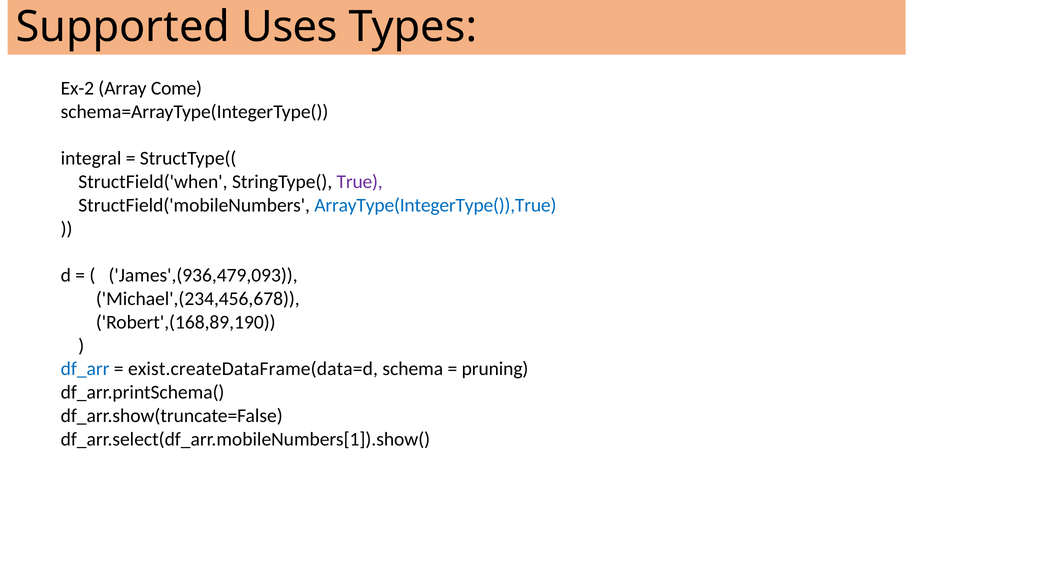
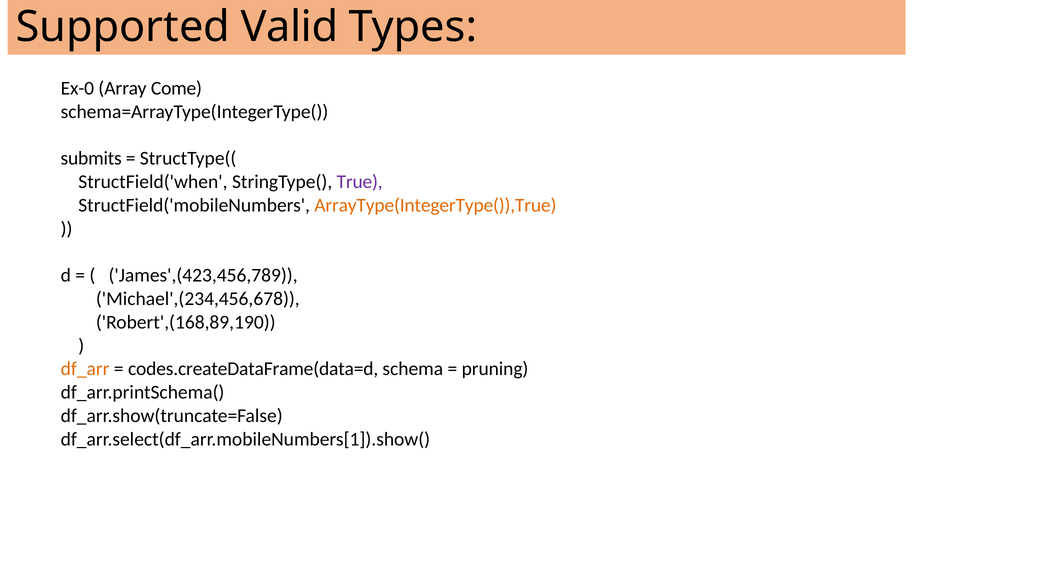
Uses: Uses -> Valid (290, 27)
Ex-2: Ex-2 -> Ex-0 (77, 88)
integral: integral -> submits (91, 159)
ArrayType(IntegerType()),True colour: blue -> orange (435, 205)
James',(936,479,093: James',(936,479,093 -> James',(423,456,789 (203, 276)
df_arr colour: blue -> orange (85, 369)
exist.createDataFrame(data=d: exist.createDataFrame(data=d -> codes.createDataFrame(data=d (253, 369)
